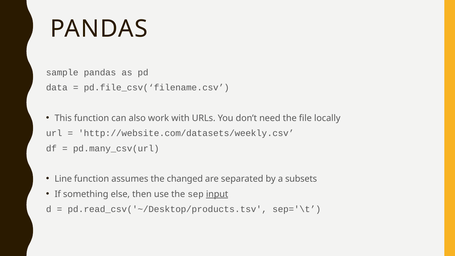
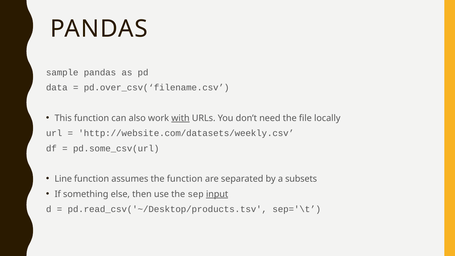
pd.file_csv(‘filename.csv: pd.file_csv(‘filename.csv -> pd.over_csv(‘filename.csv (157, 88)
with underline: none -> present (180, 118)
pd.many_csv(url: pd.many_csv(url -> pd.some_csv(url (116, 148)
the changed: changed -> function (185, 179)
